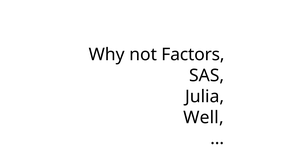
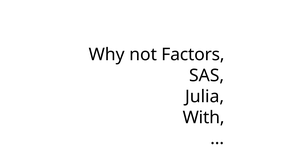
Well: Well -> With (204, 118)
